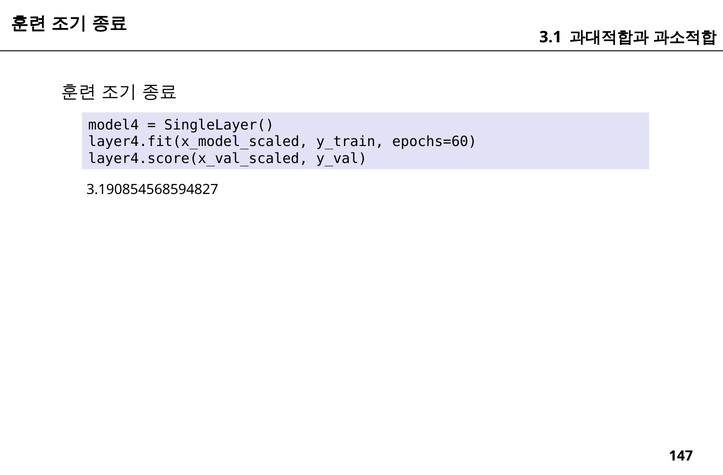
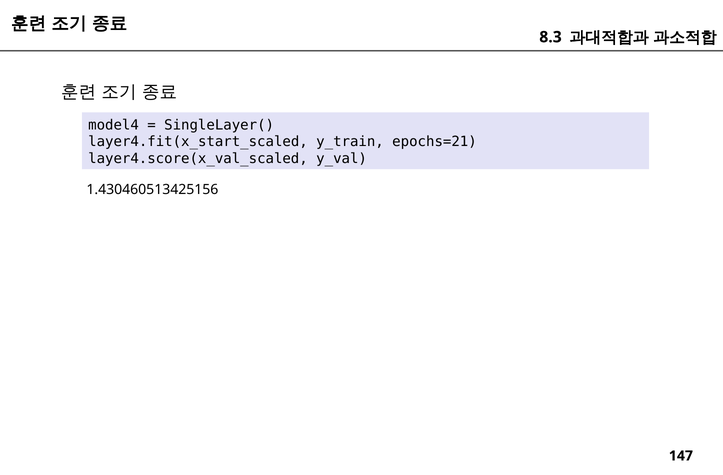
3.1: 3.1 -> 8.3 (551, 37)
layer4.fit(x_model_scaled: layer4.fit(x_model_scaled -> layer4.fit(x_start_scaled (198, 142)
epochs=60: epochs=60 -> epochs=21 (435, 142)
3.190854568594827: 3.190854568594827 -> 1.430460513425156 (152, 190)
